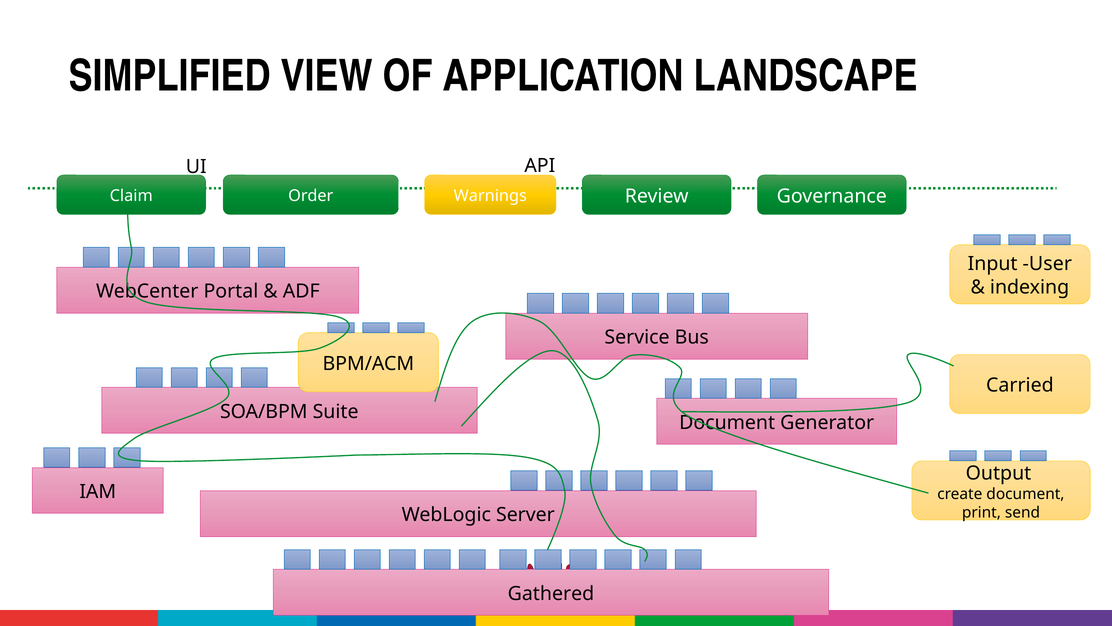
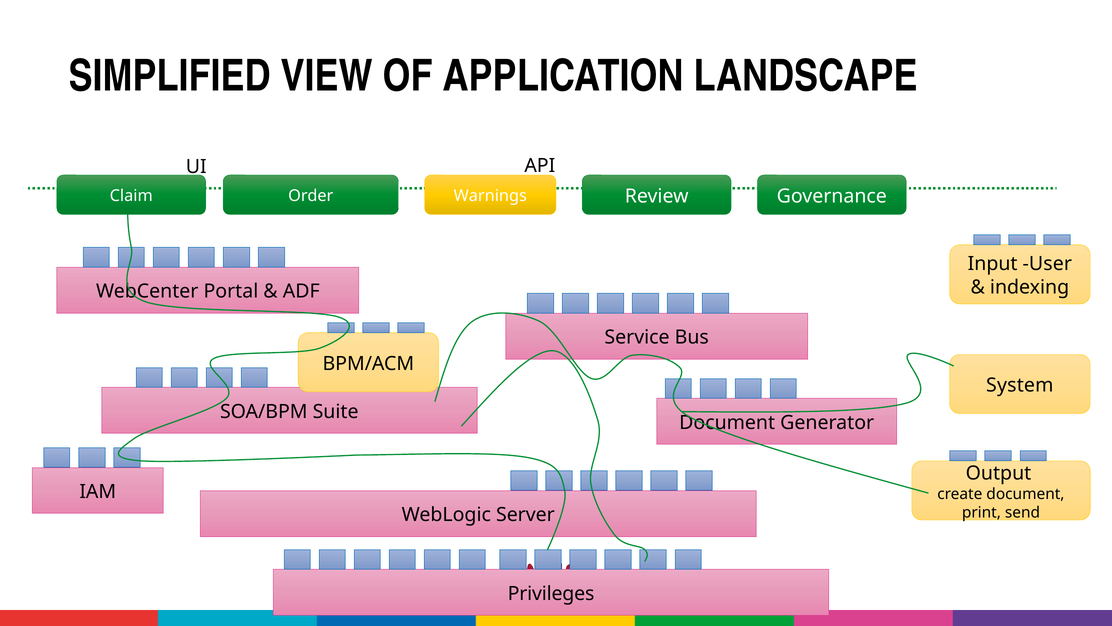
Carried: Carried -> System (1020, 385)
Gathered: Gathered -> Privileges (551, 593)
